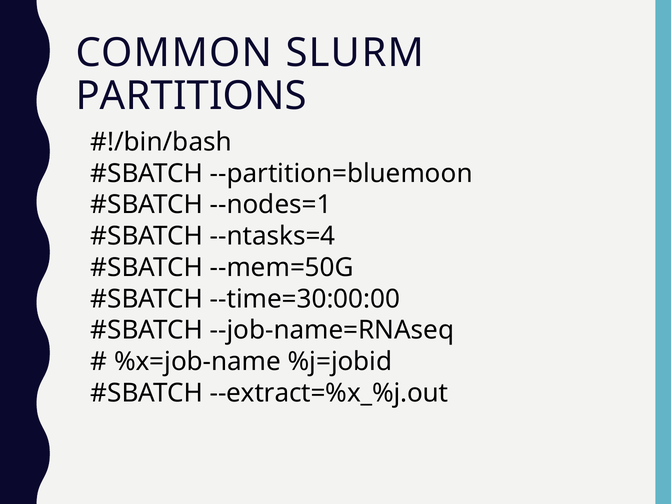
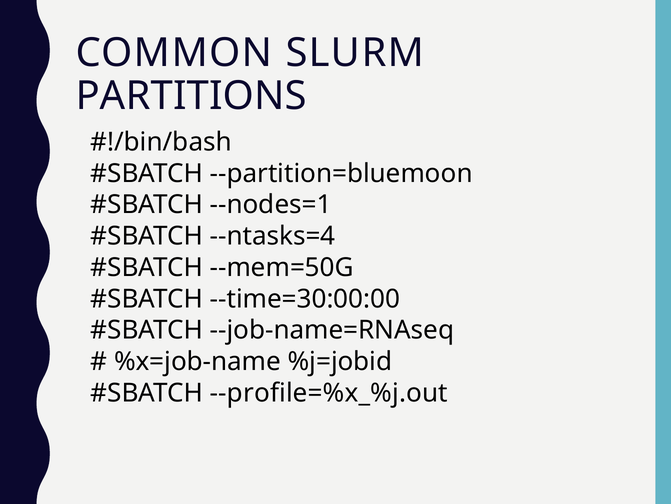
--extract=%x_%j.out: --extract=%x_%j.out -> --profile=%x_%j.out (329, 392)
